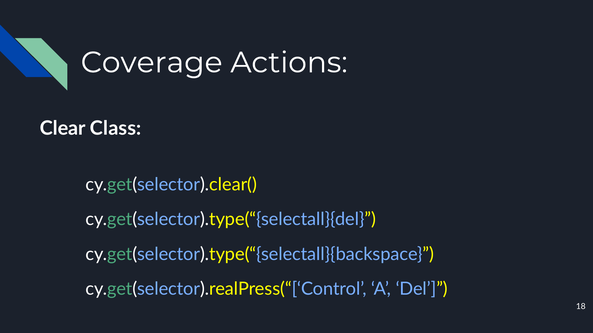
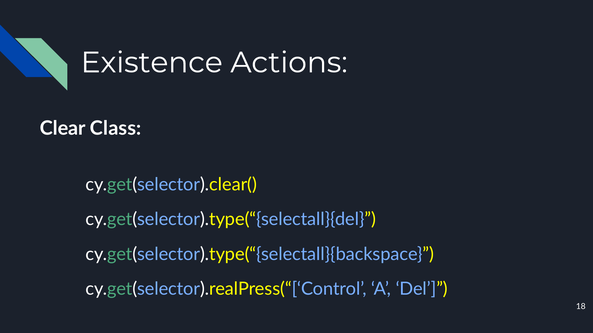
Coverage: Coverage -> Existence (152, 63)
